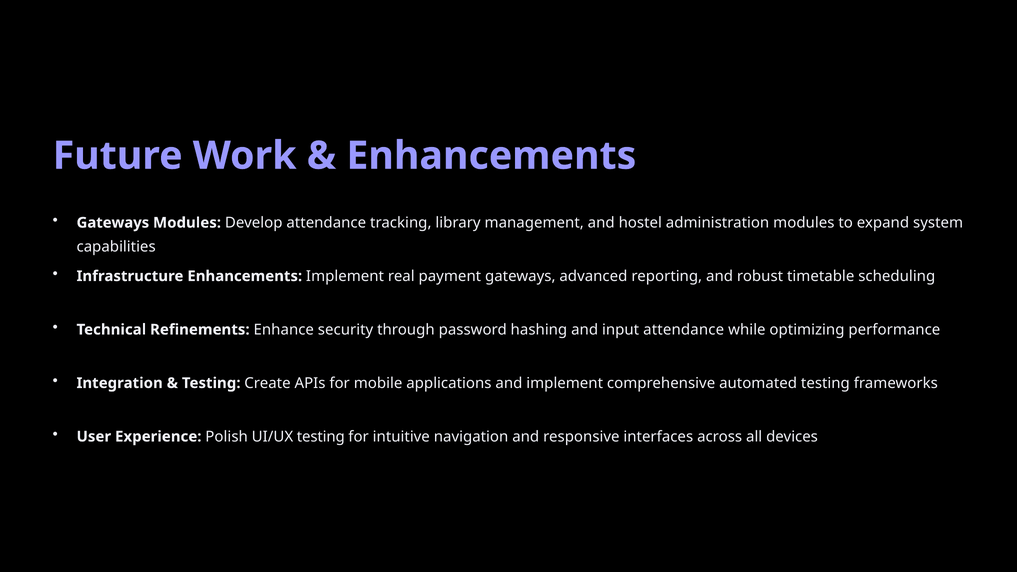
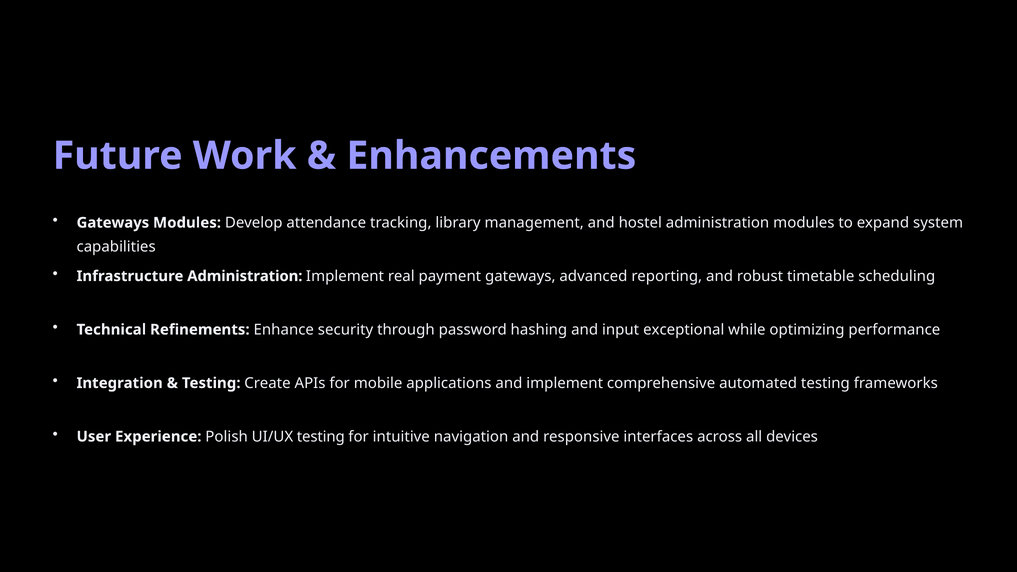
Infrastructure Enhancements: Enhancements -> Administration (245, 276)
input attendance: attendance -> exceptional (684, 330)
